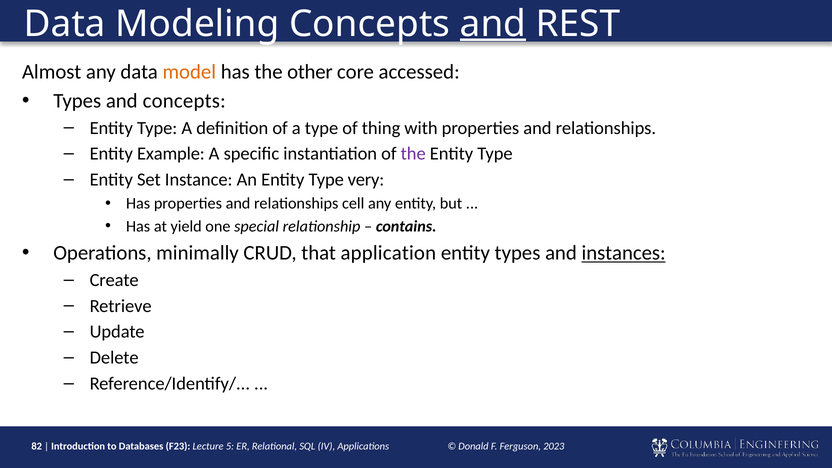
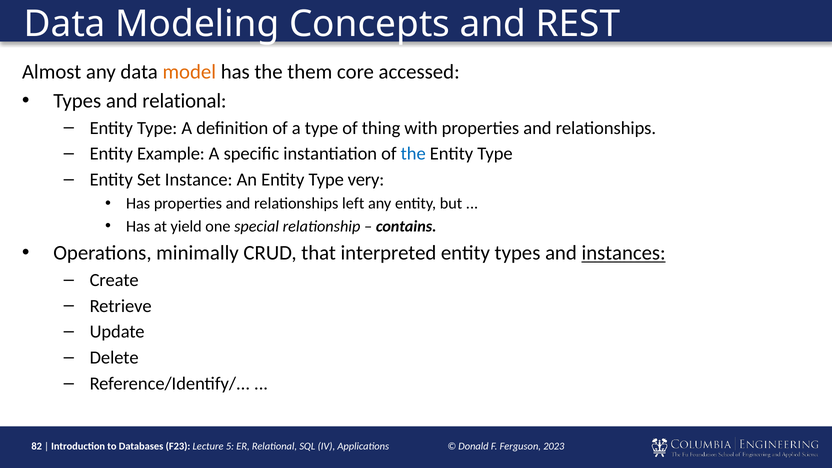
and underline: present -> none (493, 24)
other: other -> them (310, 72)
and concepts: concepts -> relational (184, 101)
the colour: purple -> blue (413, 154)
cell: cell -> left (353, 204)
application: application -> interpreted (388, 253)
